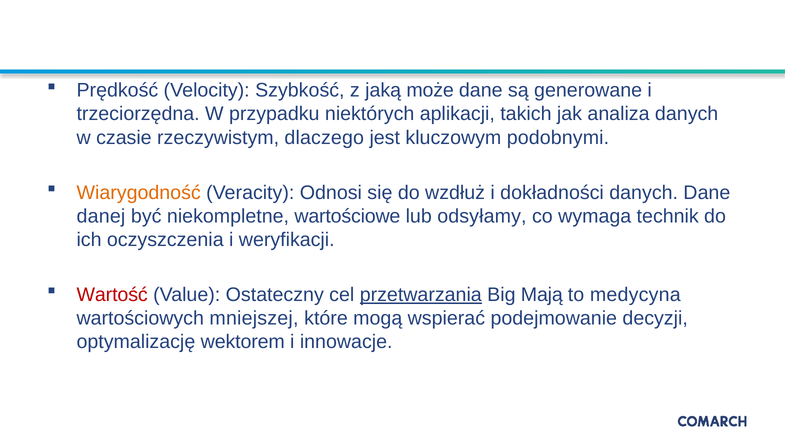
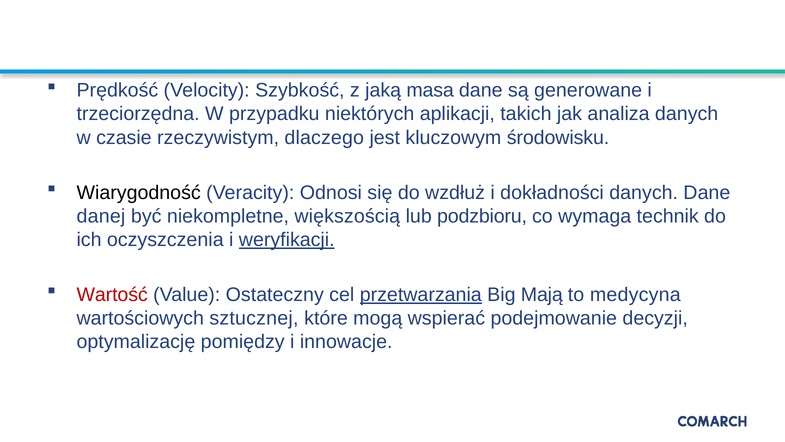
może: może -> masa (430, 90)
podobnymi: podobnymi -> środowisku (558, 137)
Wiarygodność colour: orange -> black (139, 192)
wartościowe: wartościowe -> większością (347, 216)
odsyłamy: odsyłamy -> podzbioru (482, 216)
weryfikacji underline: none -> present (287, 240)
mniejszej: mniejszej -> sztucznej (254, 318)
wektorem: wektorem -> pomiędzy (243, 342)
